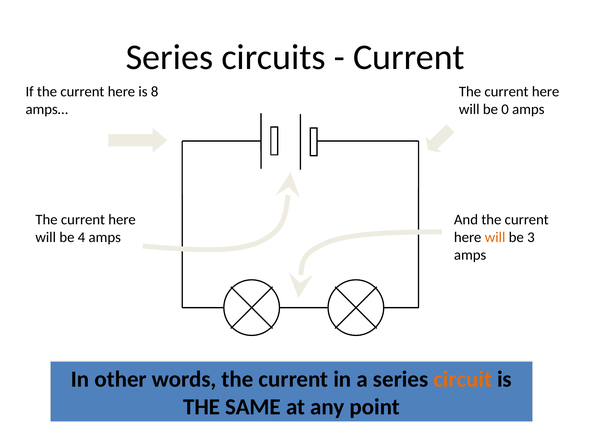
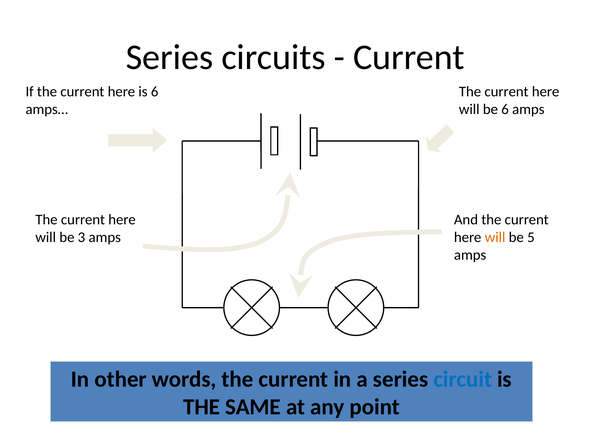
is 8: 8 -> 6 (155, 92)
be 0: 0 -> 6 (505, 109)
4: 4 -> 3 (81, 237)
3: 3 -> 5 (531, 237)
circuit colour: orange -> blue (463, 380)
